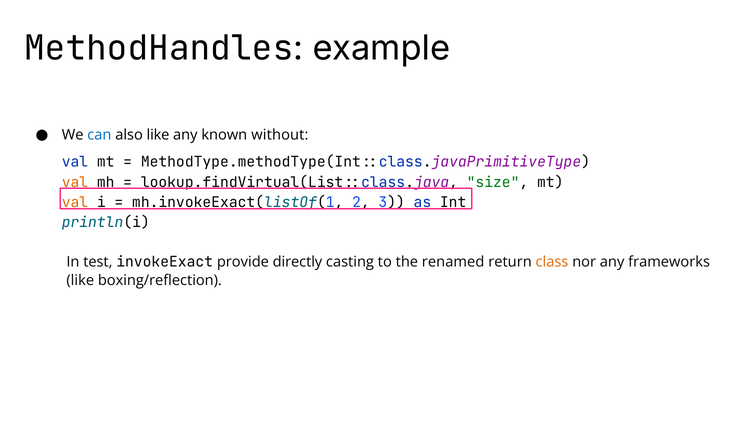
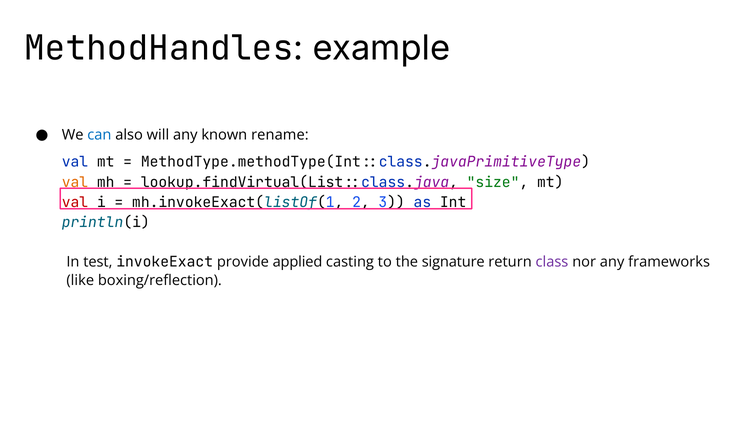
also like: like -> will (158, 135)
without: without -> rename (280, 135)
val colour: orange -> red (75, 202)
directly: directly -> applied (297, 261)
renamed: renamed -> signature (453, 261)
class colour: orange -> purple (552, 261)
